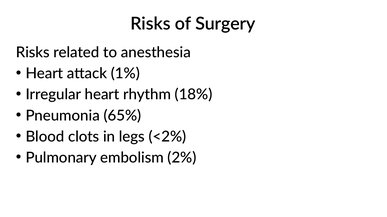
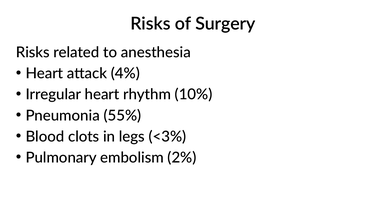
1%: 1% -> 4% (125, 74)
18%: 18% -> 10% (194, 95)
65%: 65% -> 55% (122, 116)
<2%: <2% -> <3% (167, 137)
